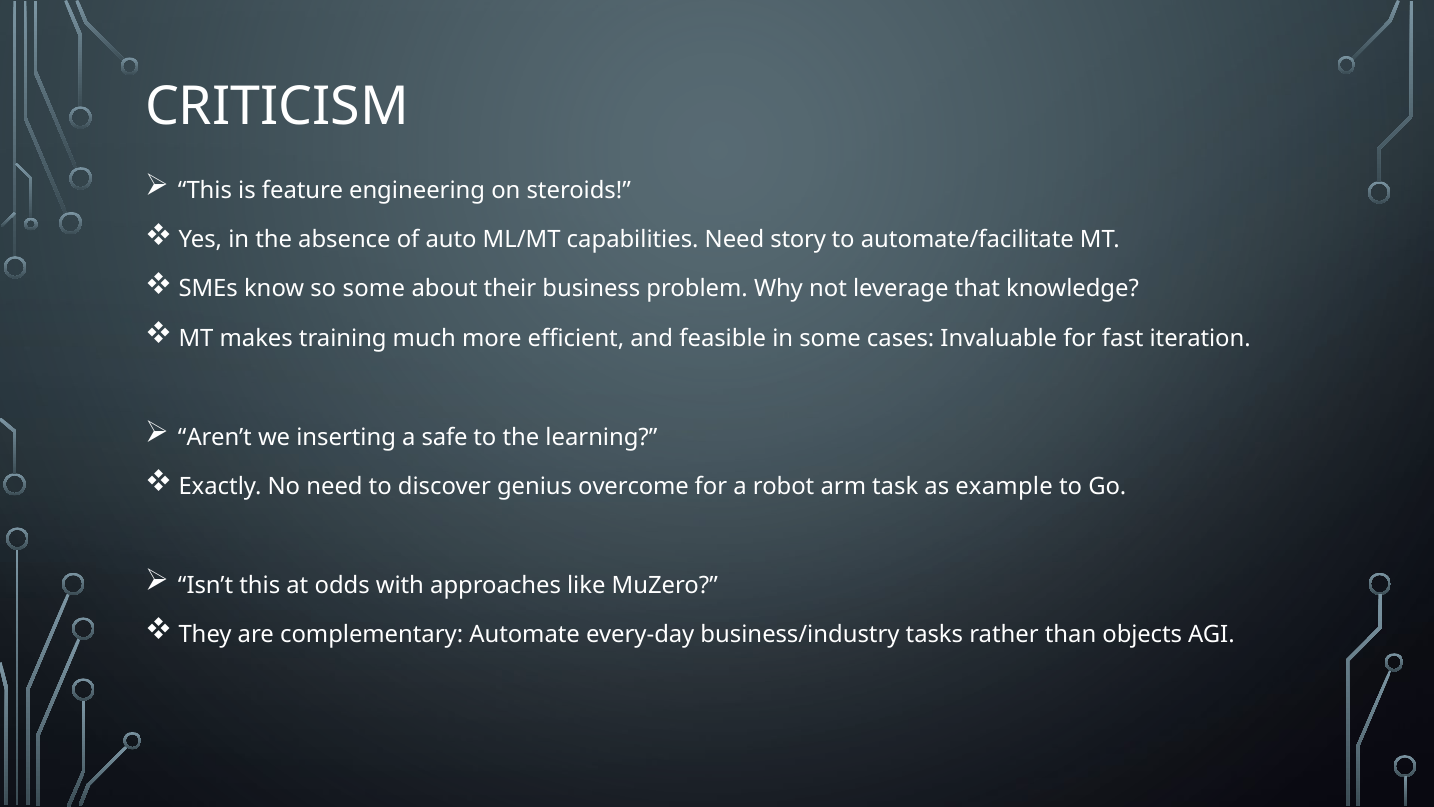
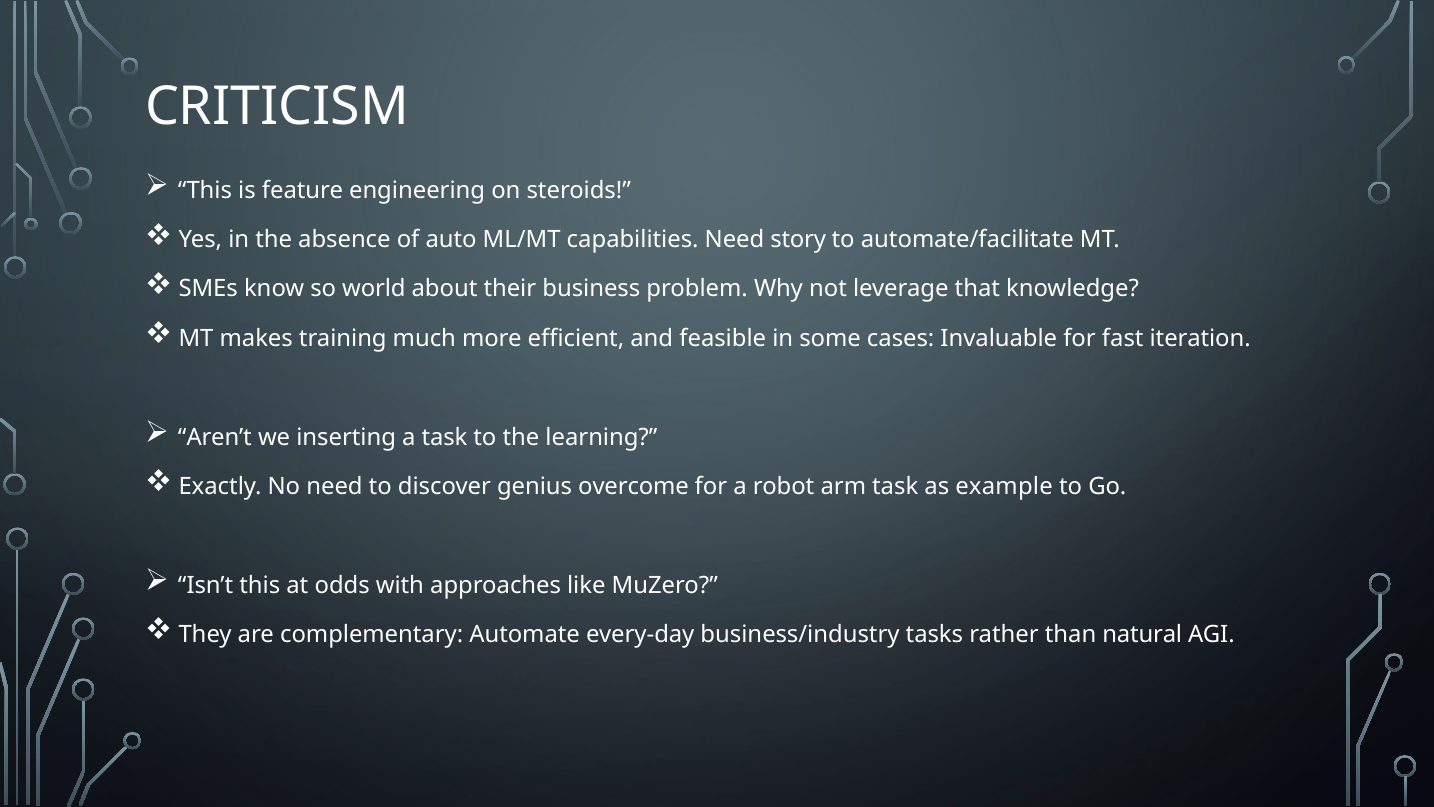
so some: some -> world (374, 289)
a safe: safe -> task (445, 437)
objects: objects -> natural (1142, 634)
